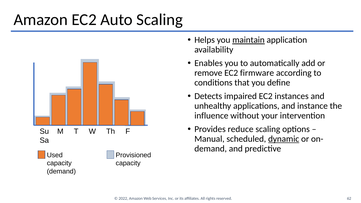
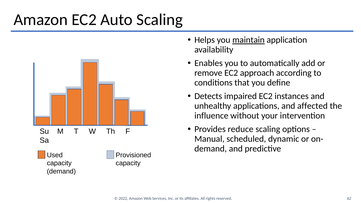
firmware: firmware -> approach (257, 73)
instance: instance -> affected (312, 106)
dynamic underline: present -> none (284, 139)
